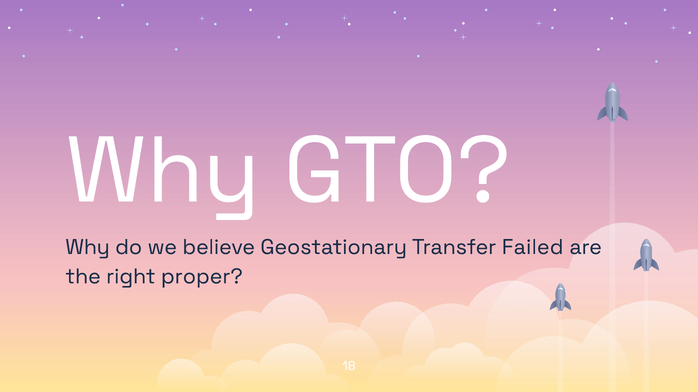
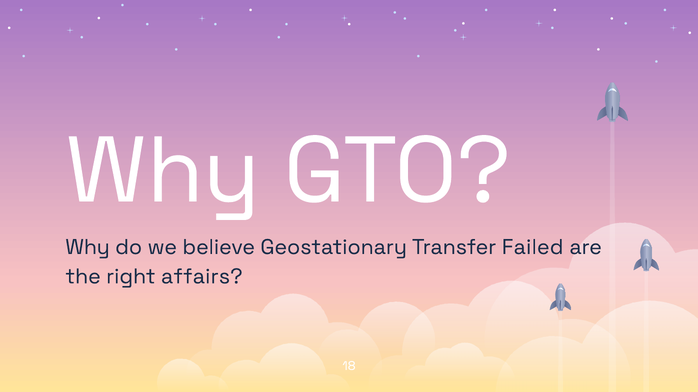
proper: proper -> affairs (202, 277)
